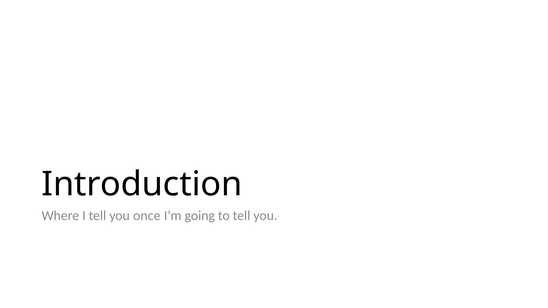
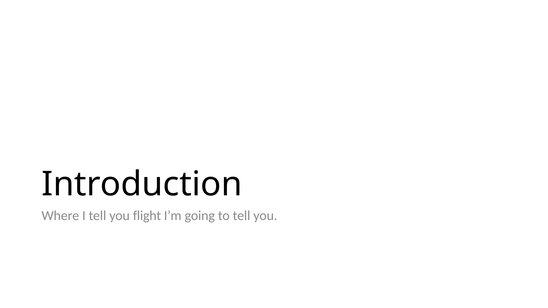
once: once -> flight (147, 216)
